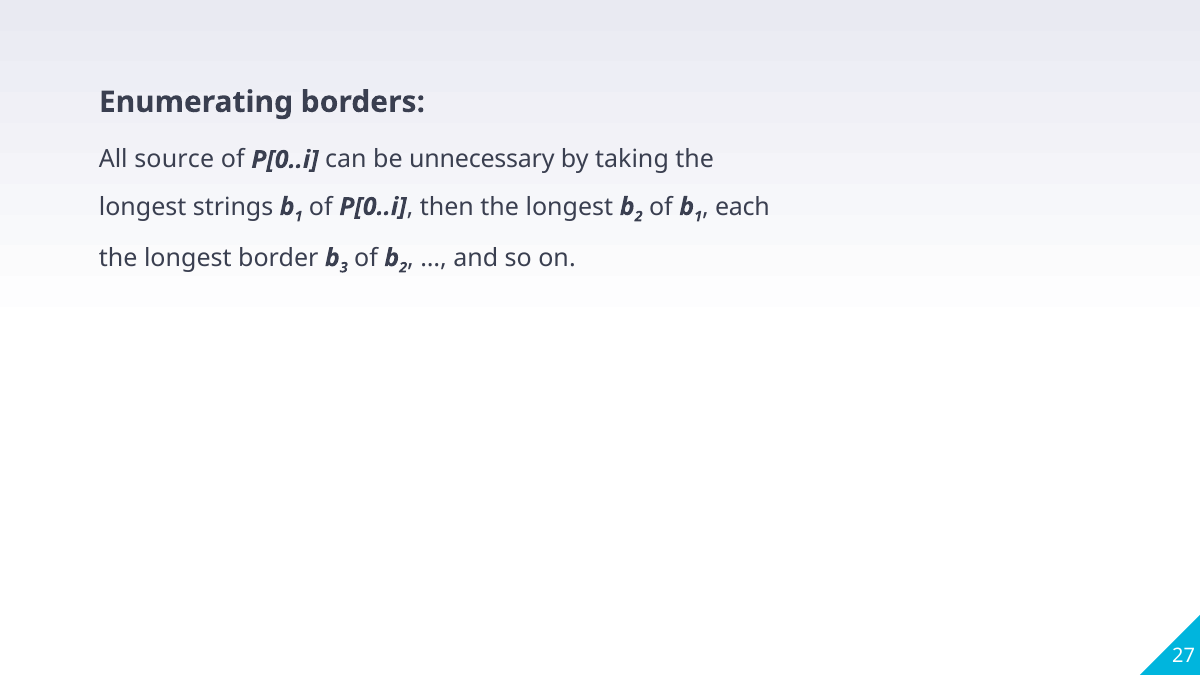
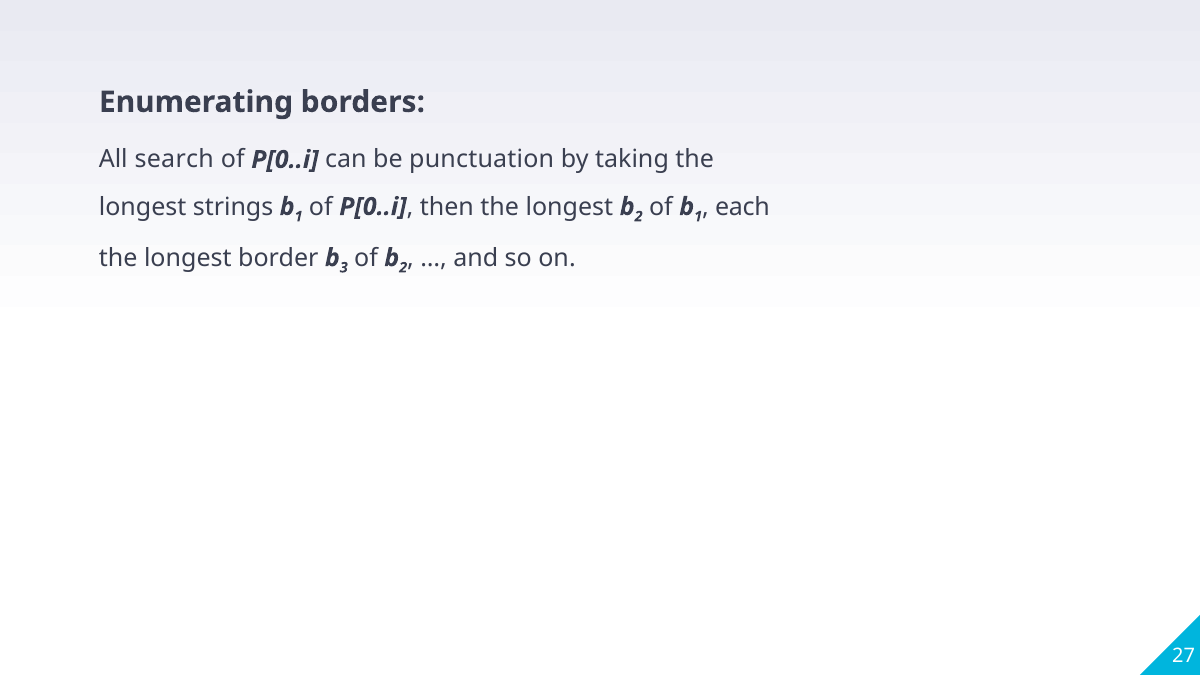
source: source -> search (174, 160)
unnecessary: unnecessary -> punctuation (482, 160)
